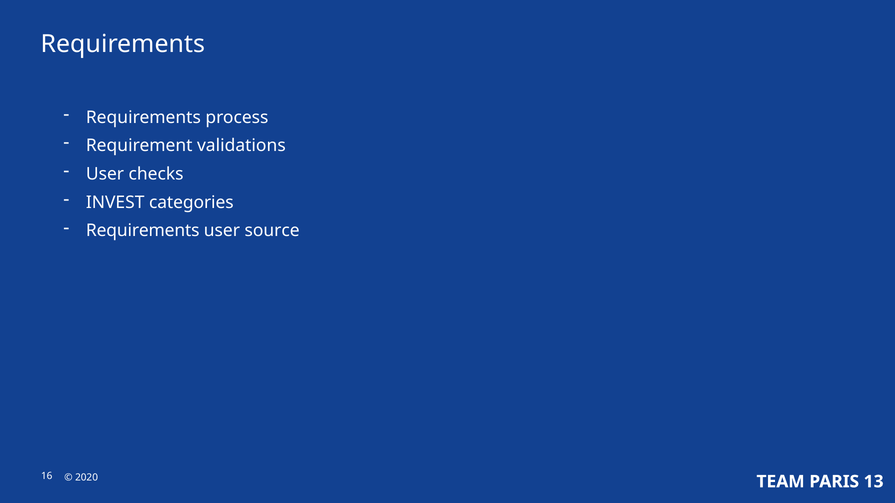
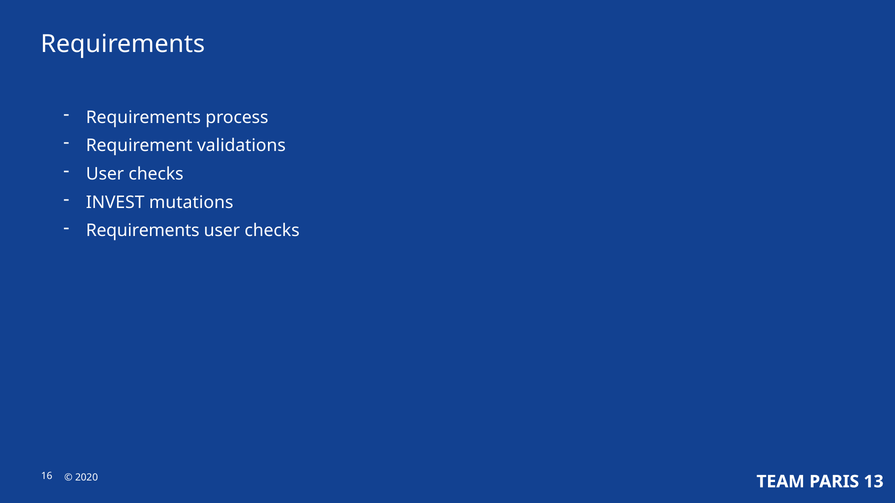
categories: categories -> mutations (191, 202)
source: source -> checks (272, 231)
